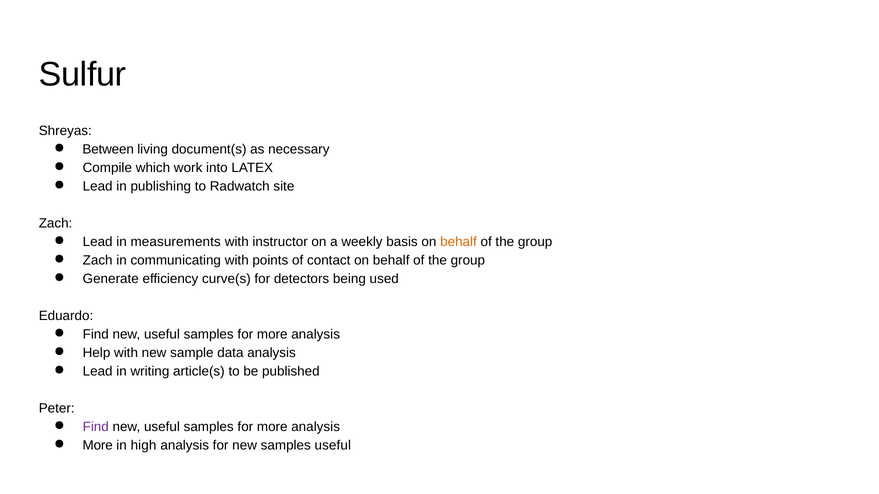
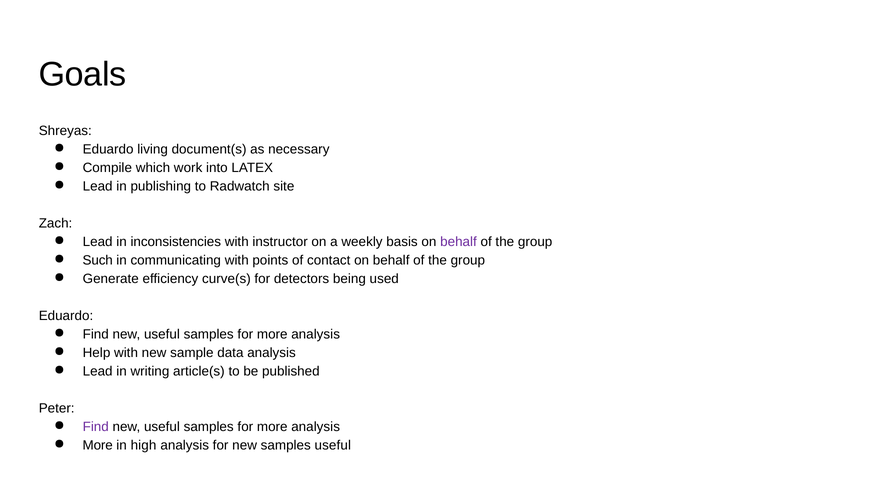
Sulfur: Sulfur -> Goals (83, 74)
Between: Between -> Eduardo (108, 149)
measurements: measurements -> inconsistencies (176, 242)
behalf colour: orange -> purple (458, 242)
Zach: Zach -> Such (98, 261)
